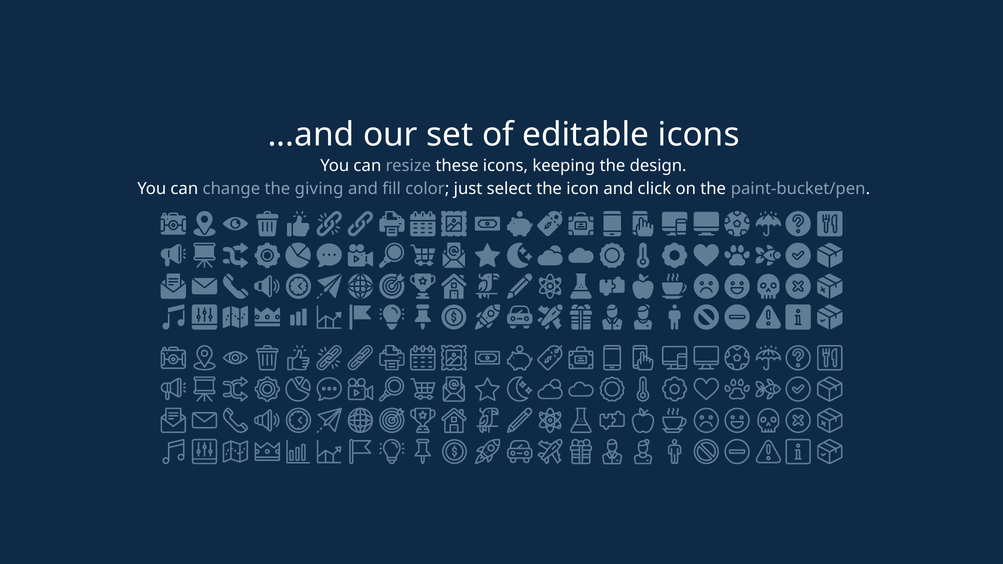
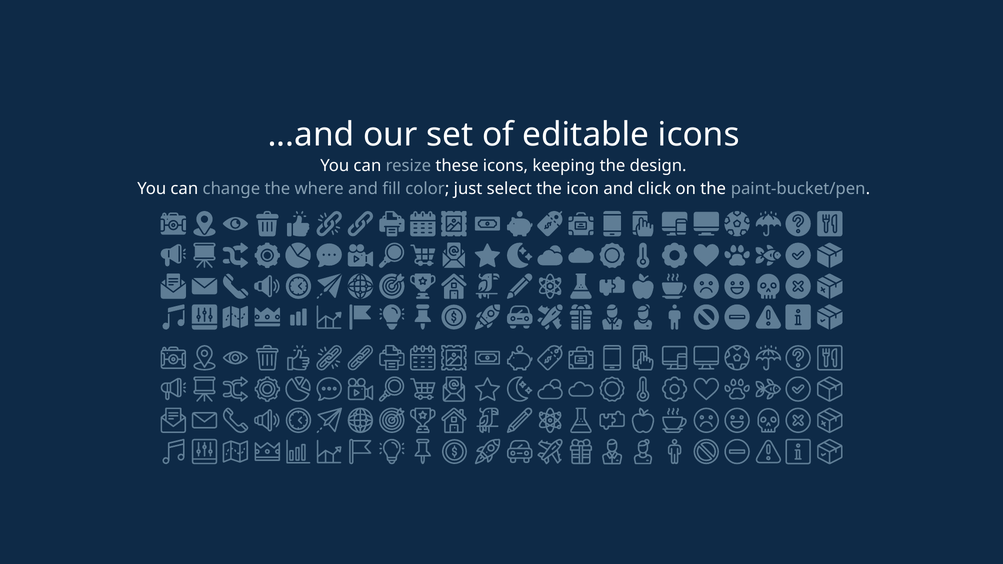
giving: giving -> where (319, 189)
